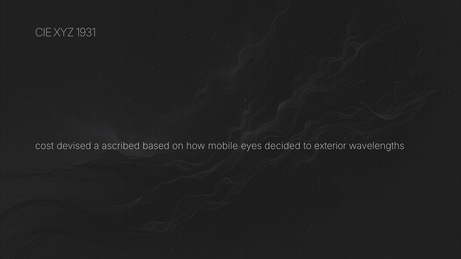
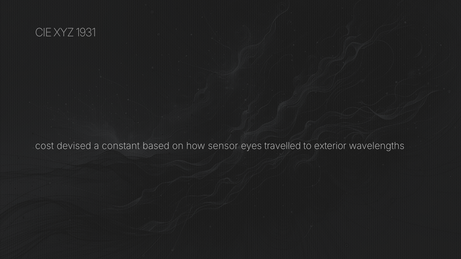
ascribed: ascribed -> constant (121, 146)
mobile: mobile -> sensor (223, 146)
decided: decided -> travelled (283, 146)
